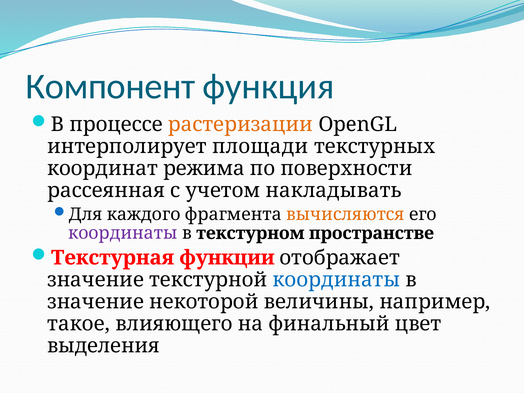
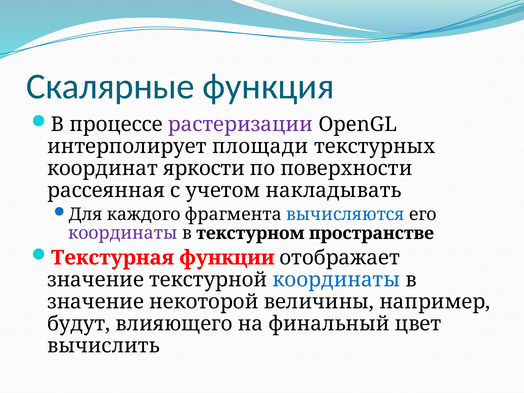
Компонент: Компонент -> Скалярные (110, 87)
растеризации colour: orange -> purple (240, 124)
режима: режима -> яркости (204, 168)
вычисляются colour: orange -> blue (345, 214)
такое: такое -> будут (79, 324)
выделения: выделения -> вычислить (103, 346)
